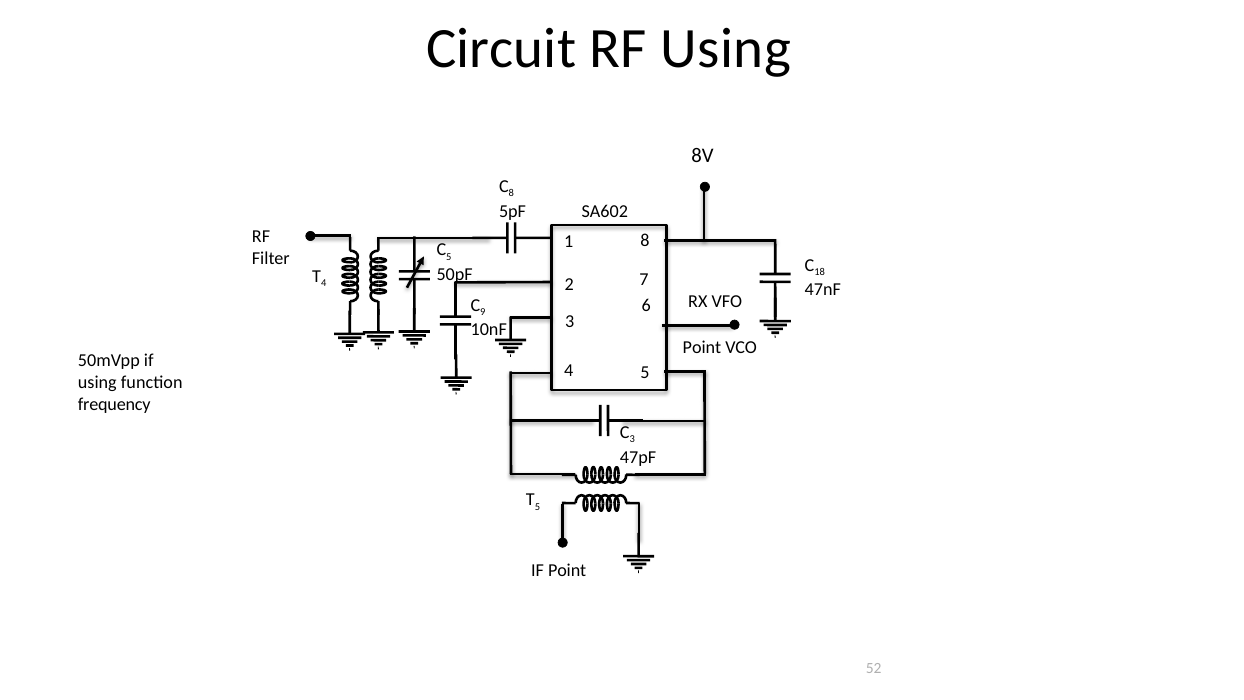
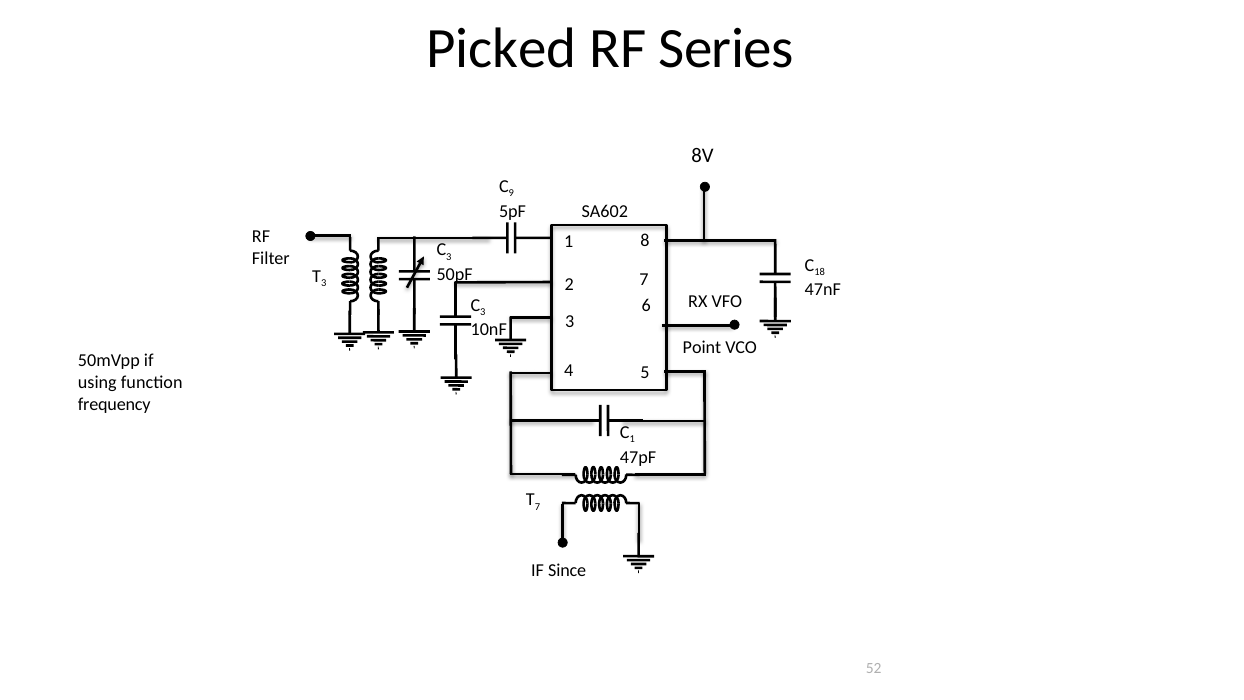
Circuit: Circuit -> Picked (501, 48)
RF Using: Using -> Series (726, 48)
8: 8 -> 9 (511, 193)
5: 5 -> 3 (449, 257)
4: 4 -> 3 (324, 283)
9: 9 -> 3 (483, 312)
3: 3 -> 1 (632, 439)
5: 5 -> 7 (537, 506)
IF Point: Point -> Since (567, 570)
